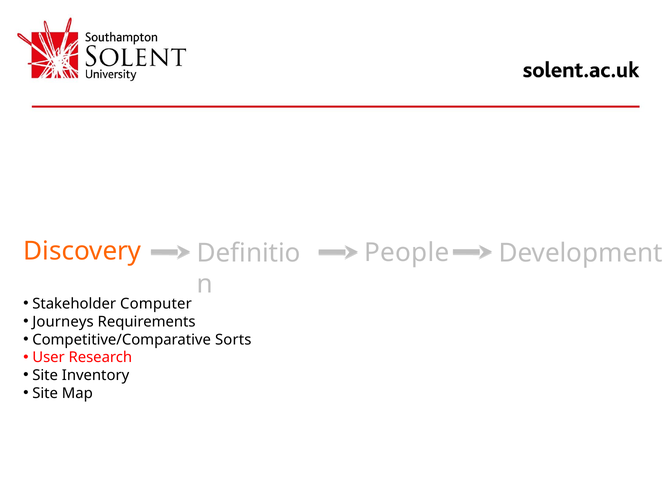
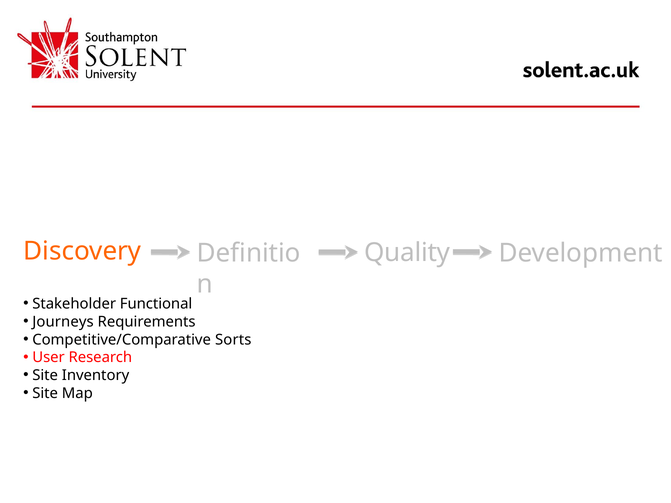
People: People -> Quality (407, 253)
Computer: Computer -> Functional (156, 304)
